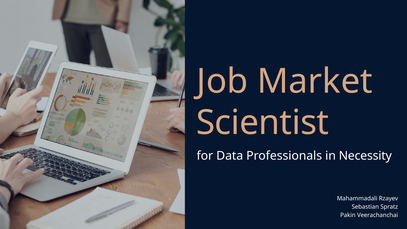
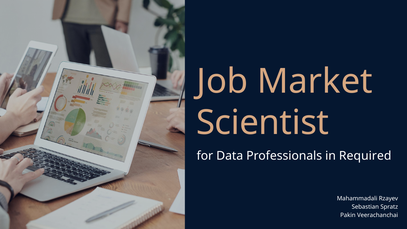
Necessity: Necessity -> Required (365, 156)
